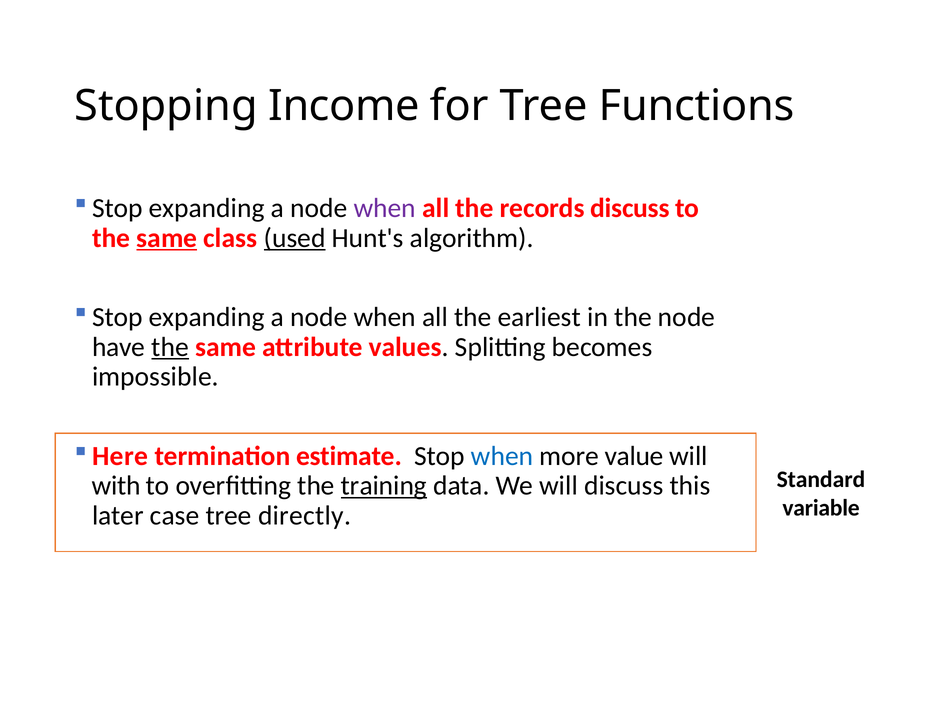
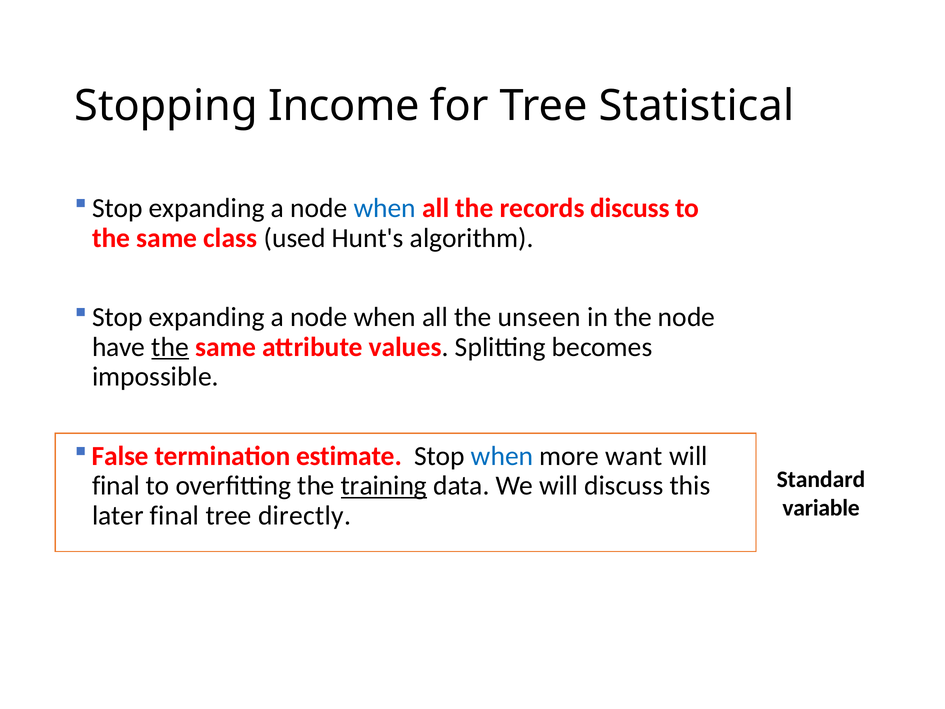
Functions: Functions -> Statistical (697, 106)
when colour: purple -> blue (385, 208)
same underline: present -> none (167, 238)
used underline: present -> none (295, 238)
earliest: earliest -> unseen (539, 317)
Here: Here -> False (120, 456)
value: value -> want (634, 456)
with: with -> final (116, 486)
later case: case -> final (175, 515)
